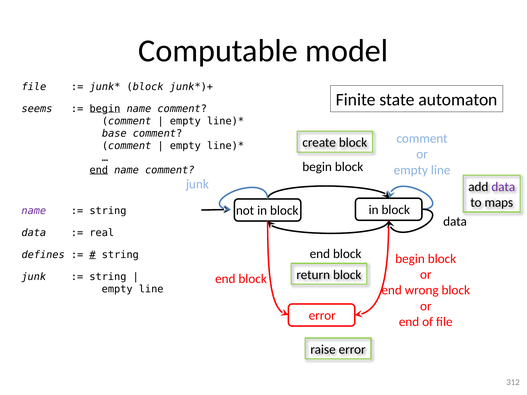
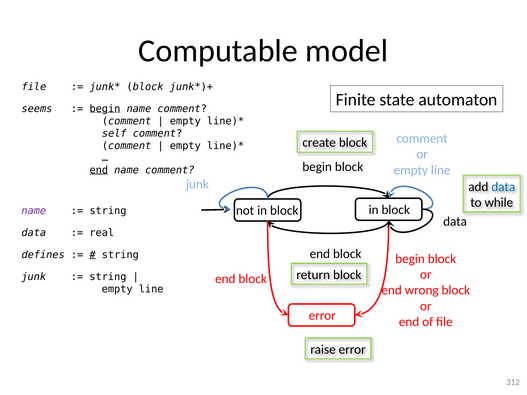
base: base -> self (114, 133)
data colour: purple -> blue (503, 187)
maps: maps -> while (499, 203)
